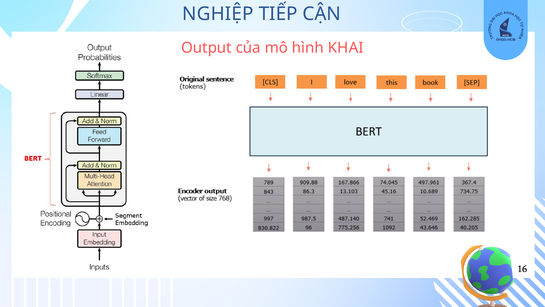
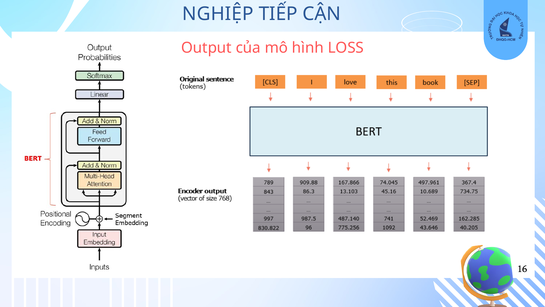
KHAI: KHAI -> LOSS (346, 48)
